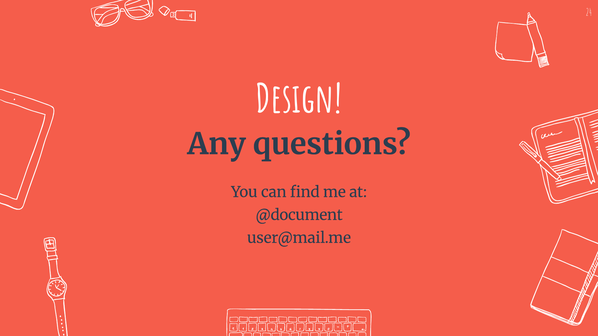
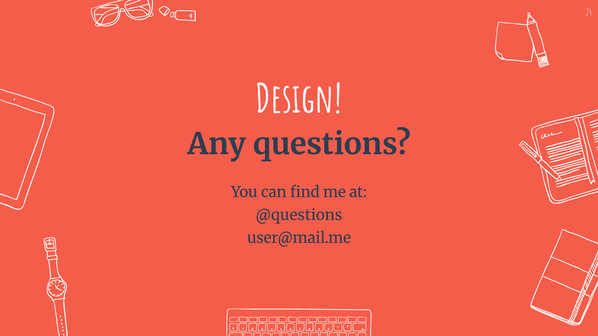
@document: @document -> @questions (299, 215)
